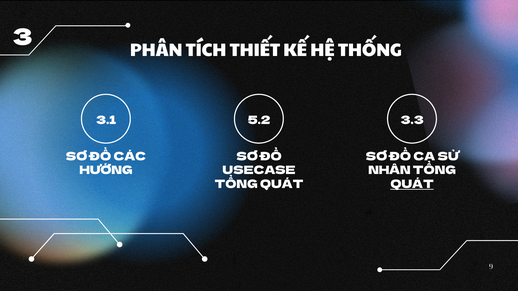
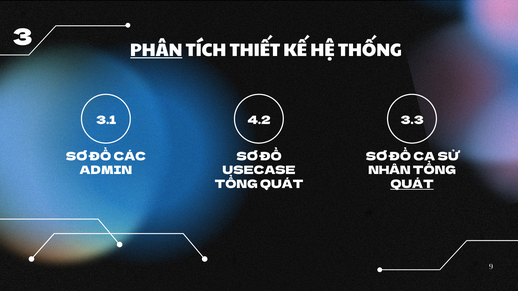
PHÂN underline: none -> present (156, 50)
5.2: 5.2 -> 4.2 (259, 121)
HƯỚNG: HƯỚNG -> ADMIN (106, 171)
